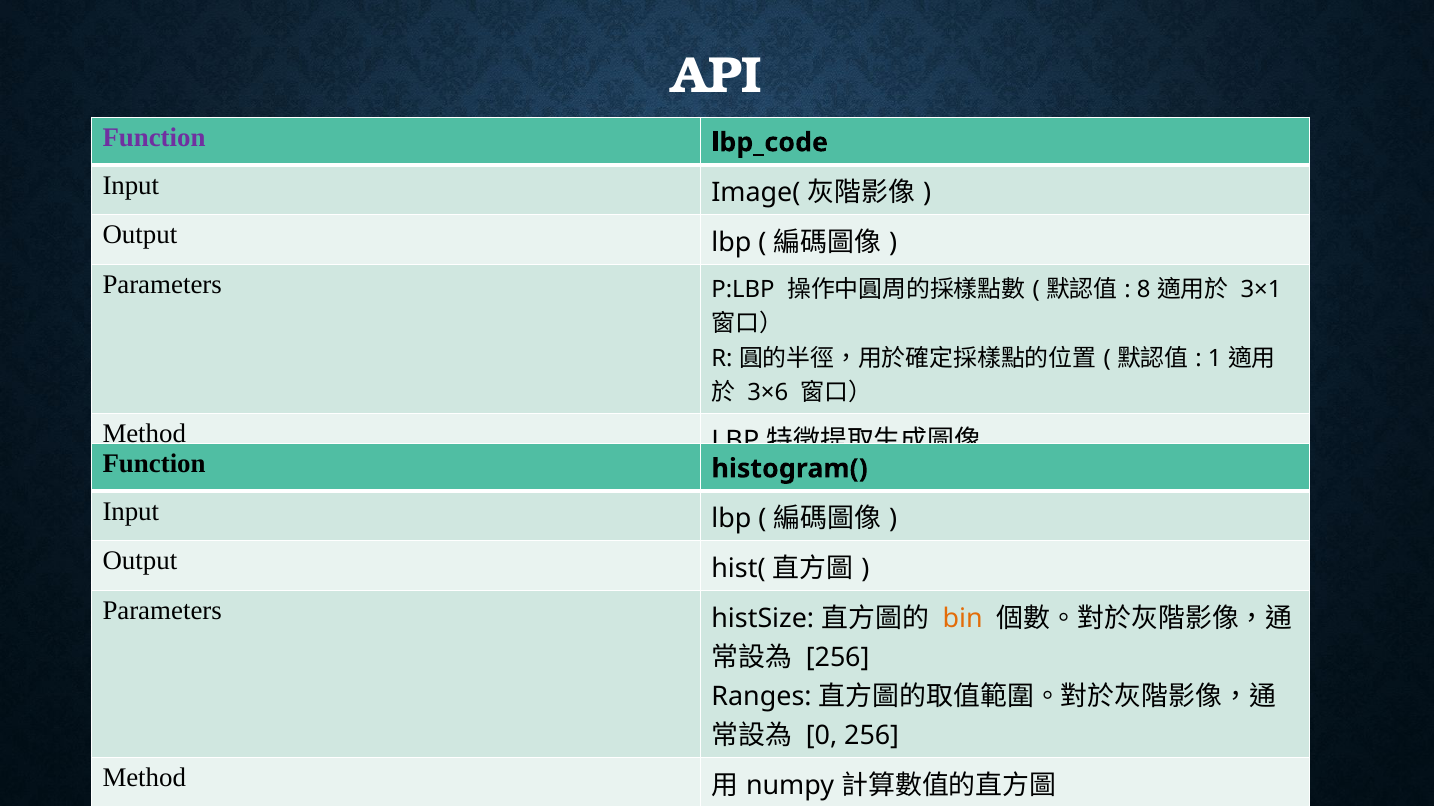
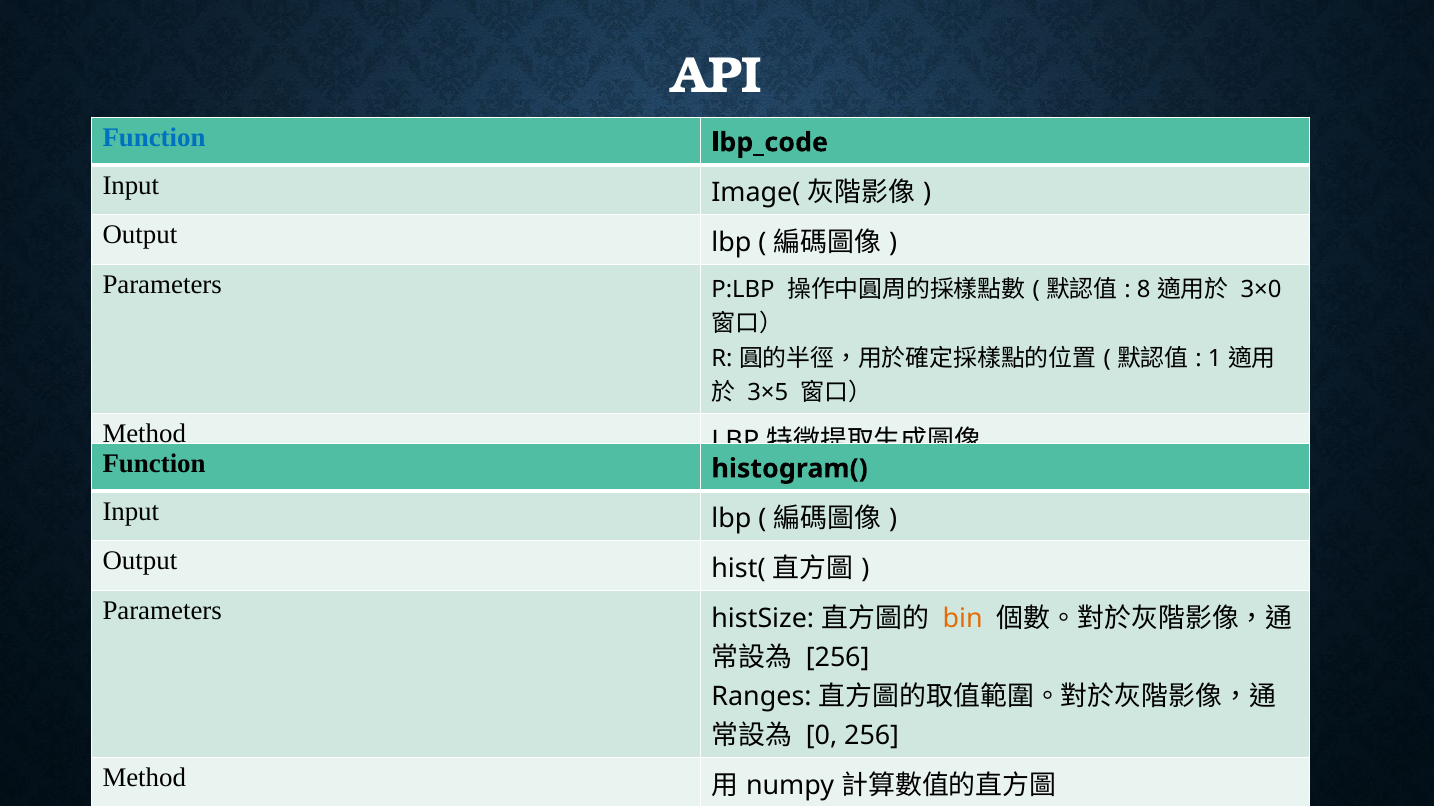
Function colour: purple -> blue (154, 138)
3×1: 3×1 -> 3×0 (1261, 290)
3×6: 3×6 -> 3×5 (768, 393)
